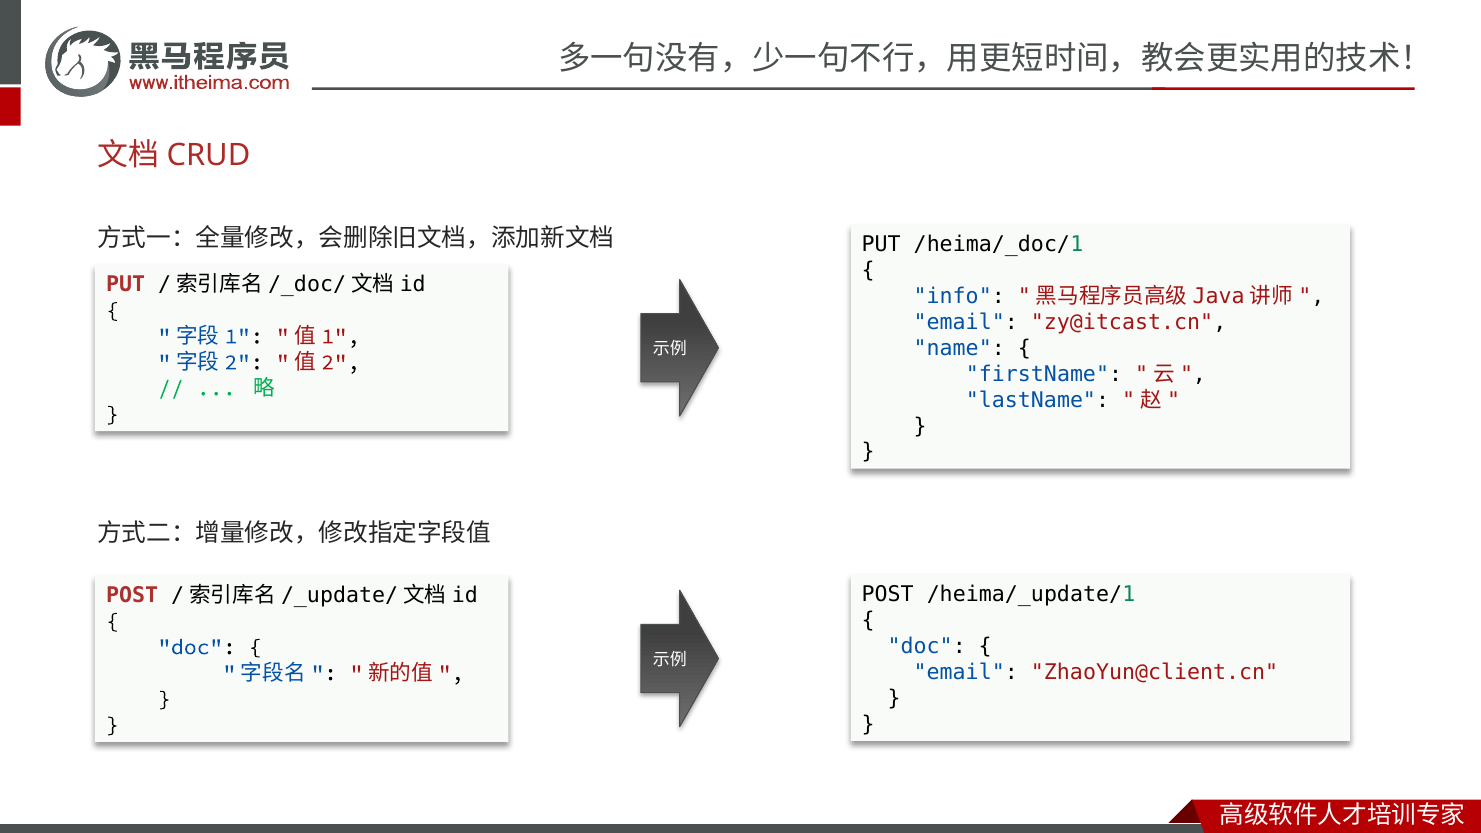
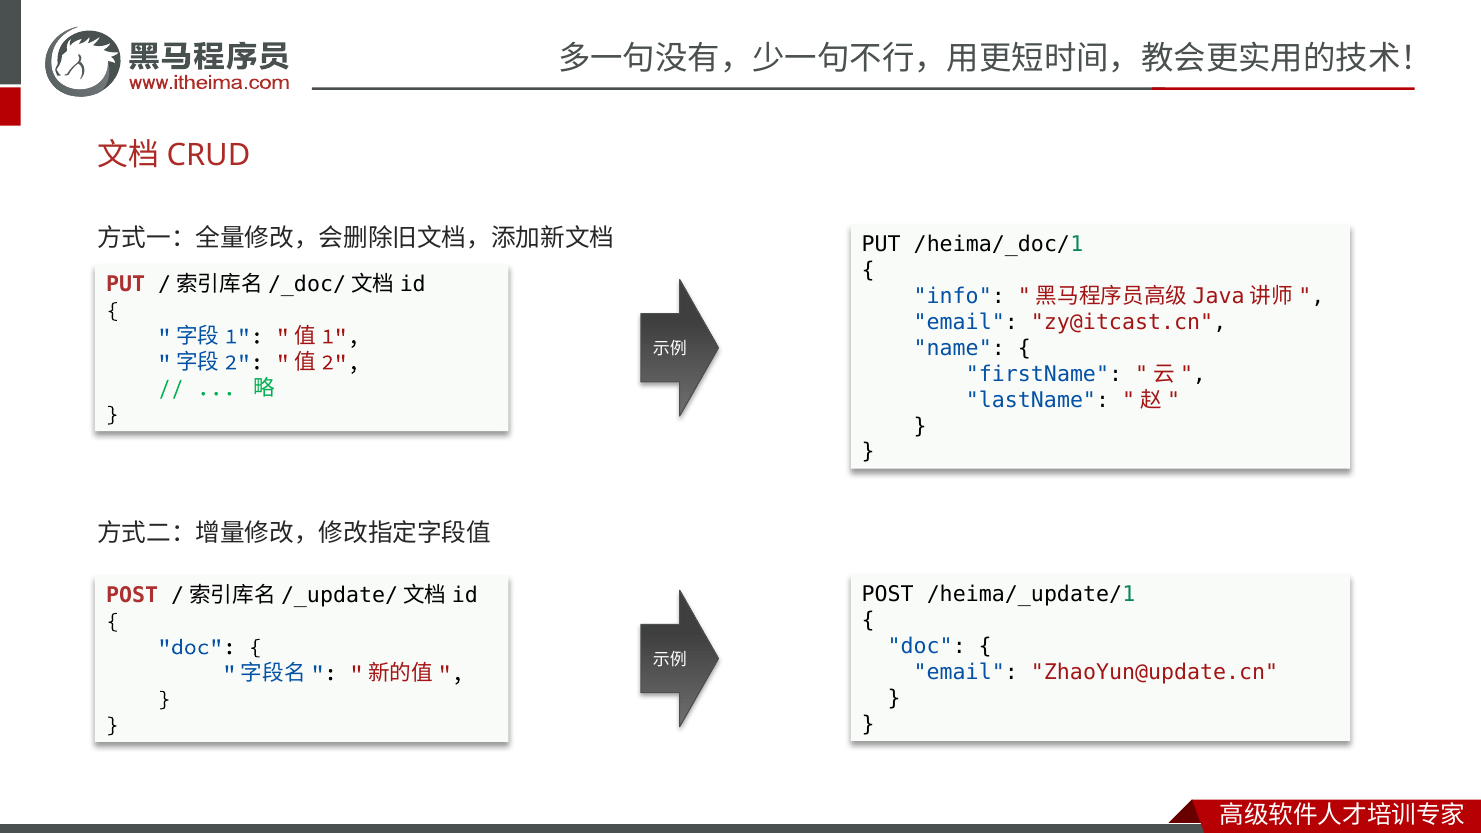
ZhaoYun@client.cn: ZhaoYun@client.cn -> ZhaoYun@update.cn (1155, 672)
